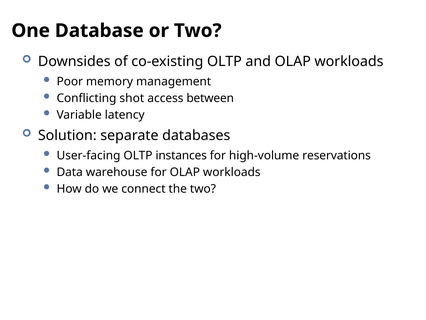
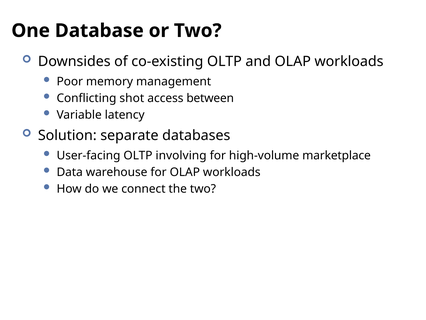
instances: instances -> involving (181, 155)
reservations: reservations -> marketplace (337, 155)
